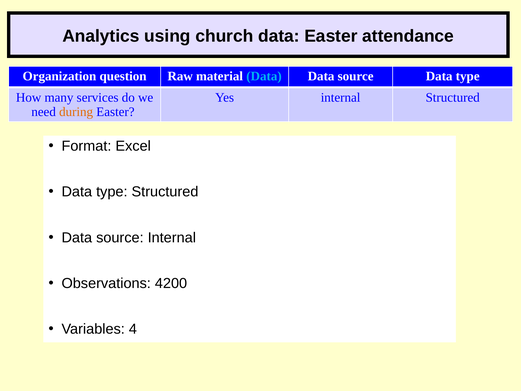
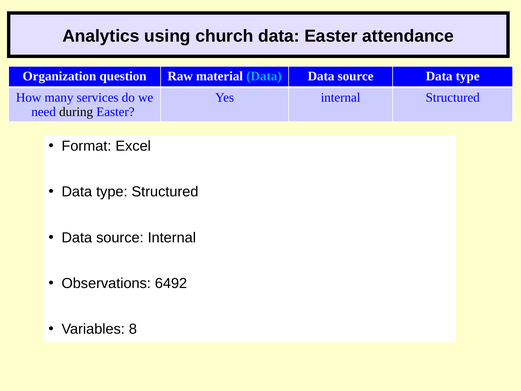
during colour: orange -> black (76, 112)
4200: 4200 -> 6492 (171, 283)
4: 4 -> 8 (133, 329)
